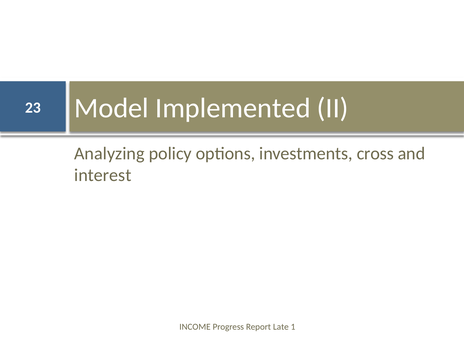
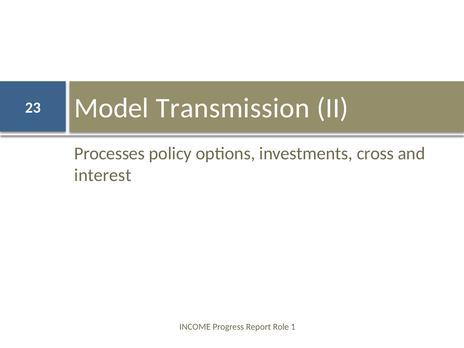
Implemented: Implemented -> Transmission (233, 108)
Analyzing: Analyzing -> Processes (110, 154)
Late: Late -> Role (281, 327)
